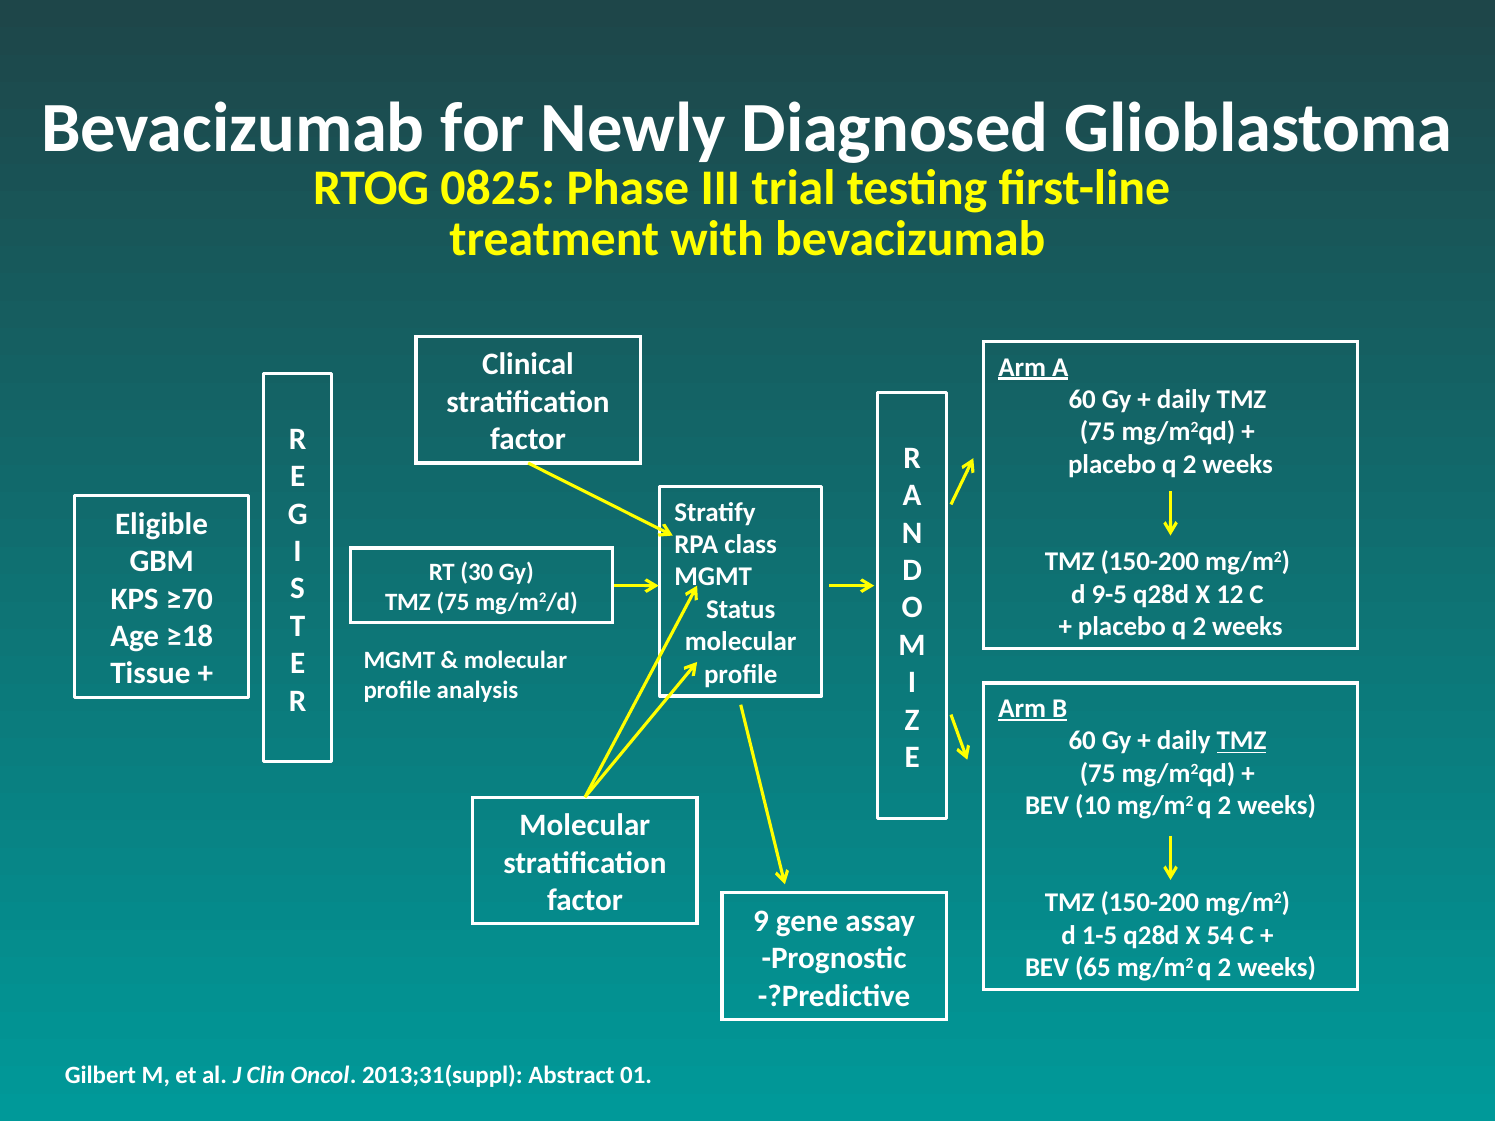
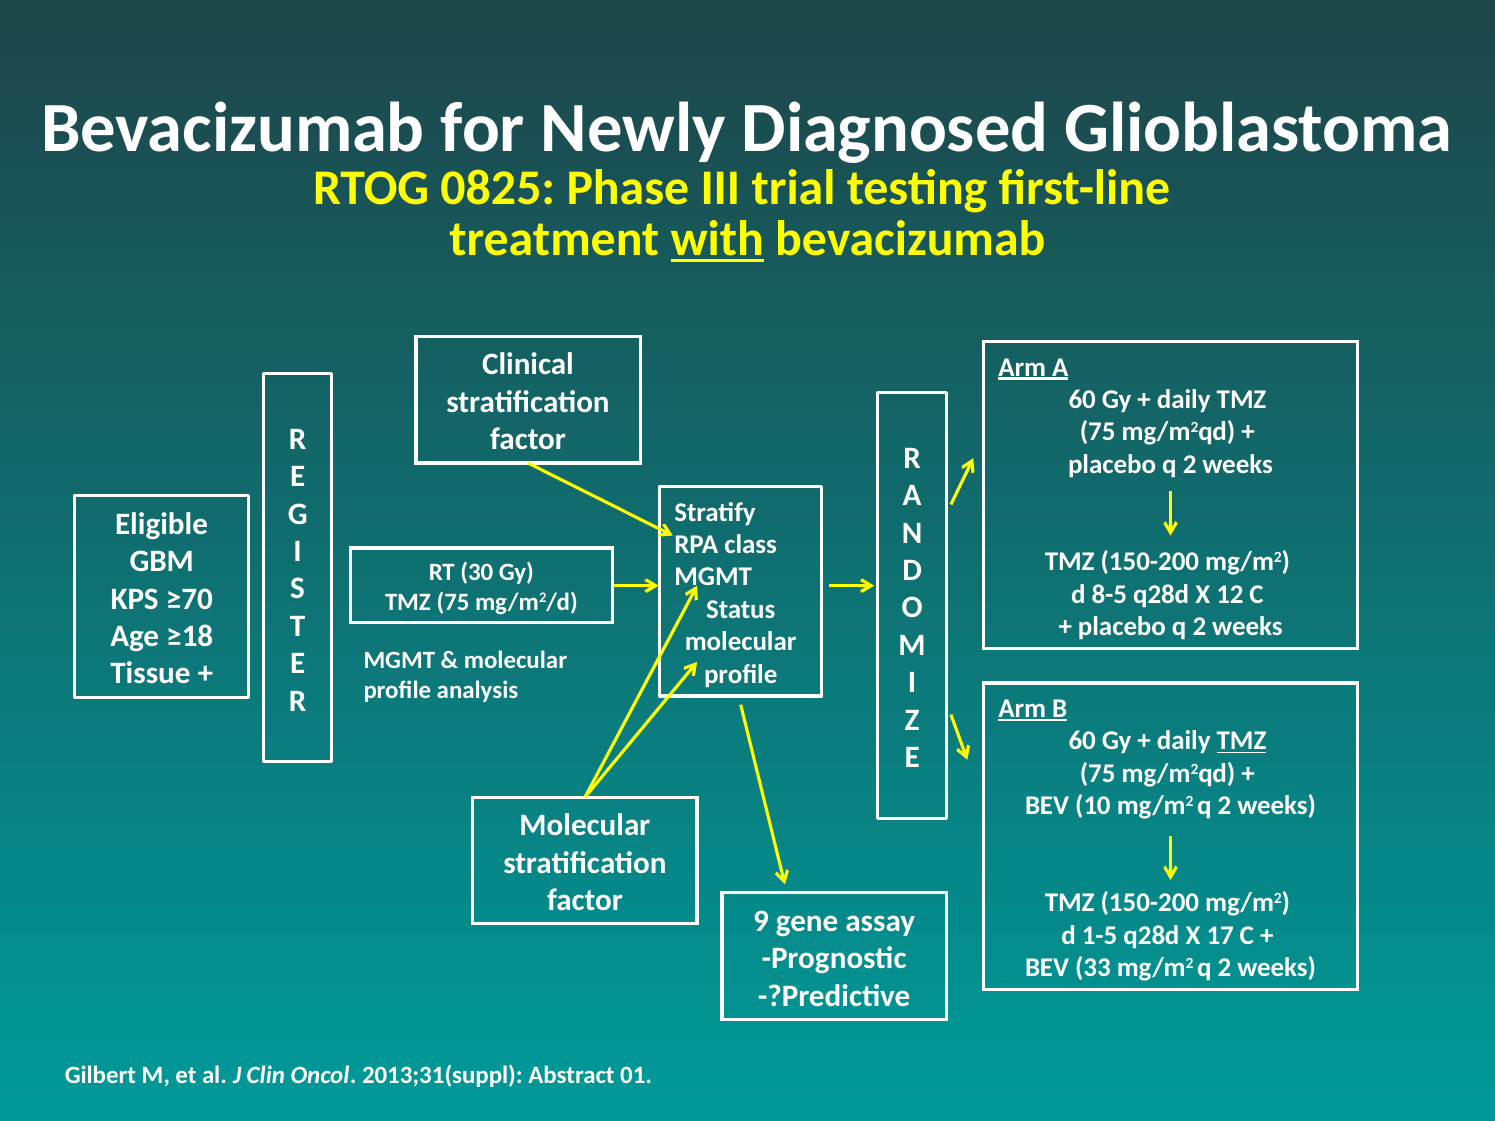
with underline: none -> present (717, 239)
9-5: 9-5 -> 8-5 (1109, 594)
54: 54 -> 17 (1220, 936)
65: 65 -> 33 (1093, 968)
